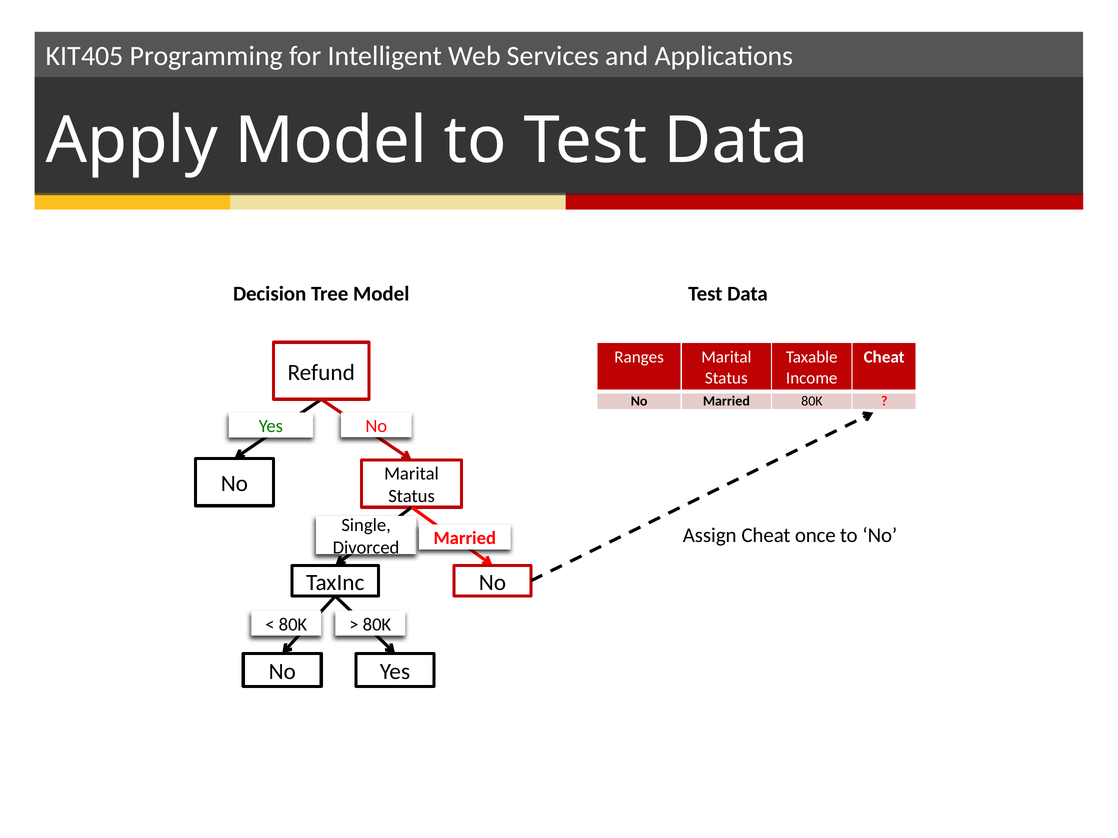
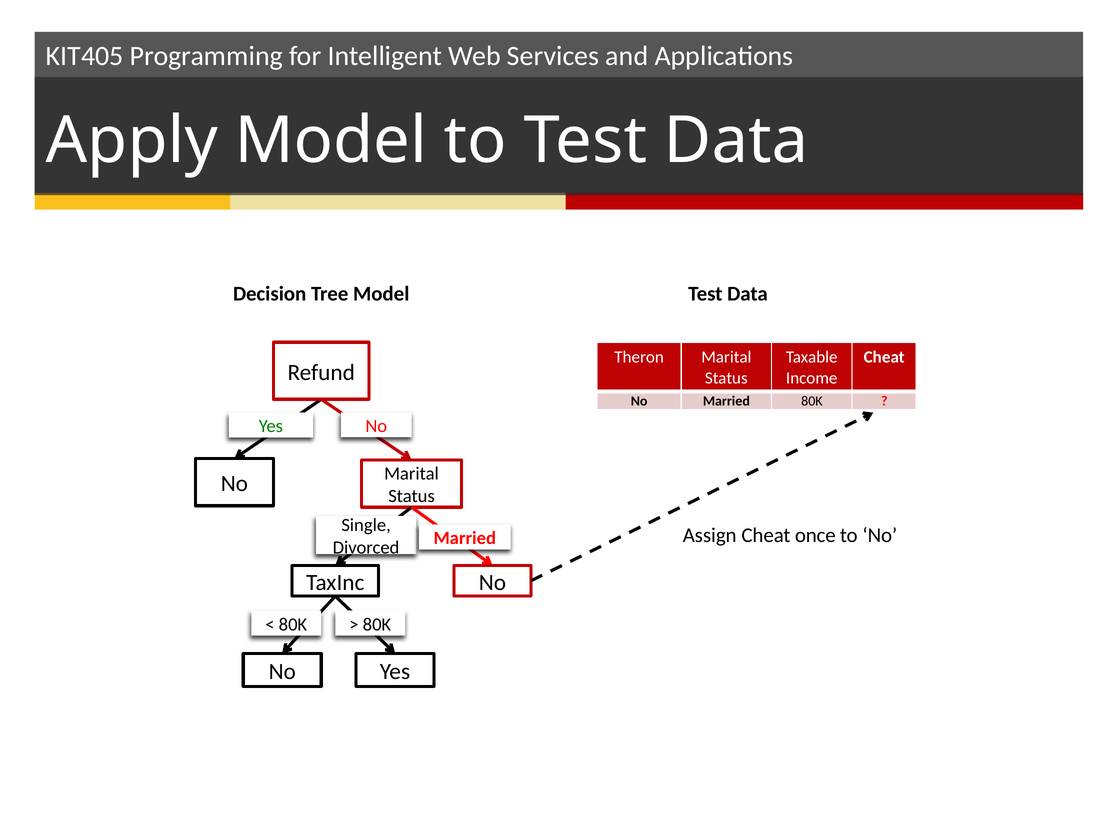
Ranges: Ranges -> Theron (639, 357)
